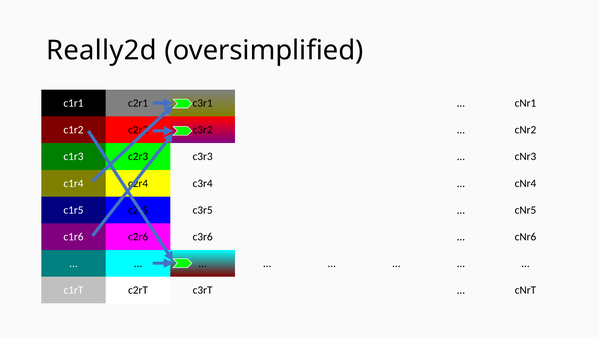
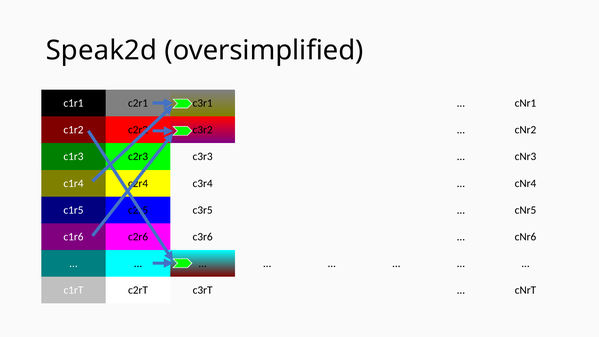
Really2d: Really2d -> Speak2d (101, 50)
